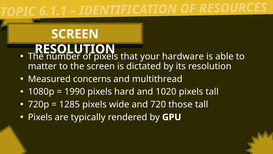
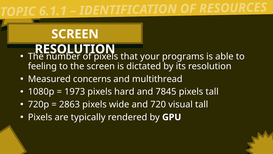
hardware: hardware -> programs (183, 56)
matter: matter -> feeling (42, 66)
1990: 1990 -> 1973 (75, 92)
1020: 1020 -> 7845 (166, 92)
1285: 1285 -> 2863 (69, 104)
those: those -> visual (181, 104)
